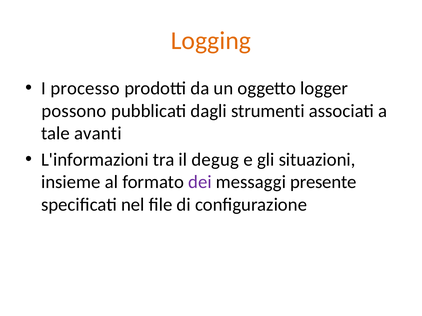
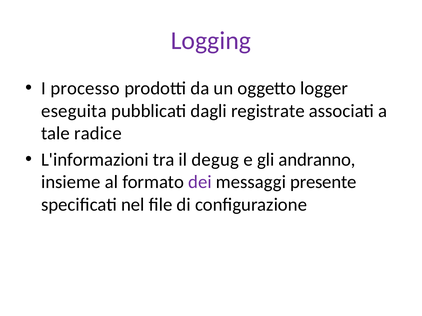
Logging colour: orange -> purple (211, 41)
possono: possono -> eseguita (74, 111)
strumenti: strumenti -> registrate (268, 111)
avanti: avanti -> radice (98, 134)
situazioni: situazioni -> andranno (317, 160)
